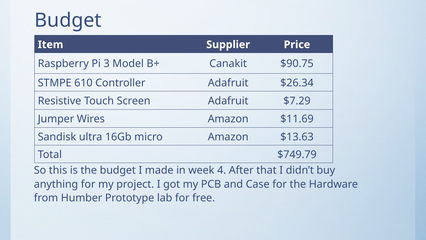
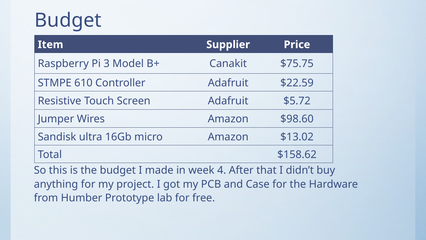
$90.75: $90.75 -> $75.75 (297, 64)
$26.34: $26.34 -> $22.59 (297, 83)
$7.29: $7.29 -> $5.72 (297, 101)
$11.69: $11.69 -> $98.60 (297, 119)
$13.63: $13.63 -> $13.02 (297, 137)
$749.79: $749.79 -> $158.62 (297, 154)
